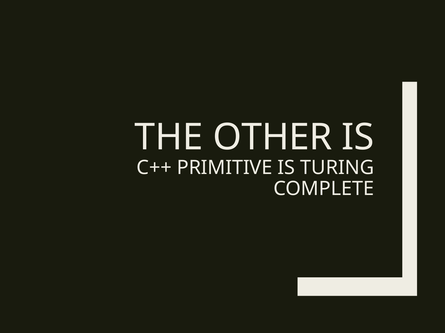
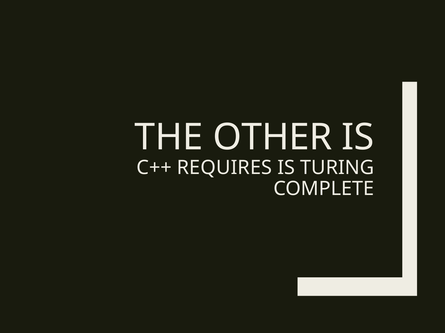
PRIMITIVE: PRIMITIVE -> REQUIRES (225, 168)
